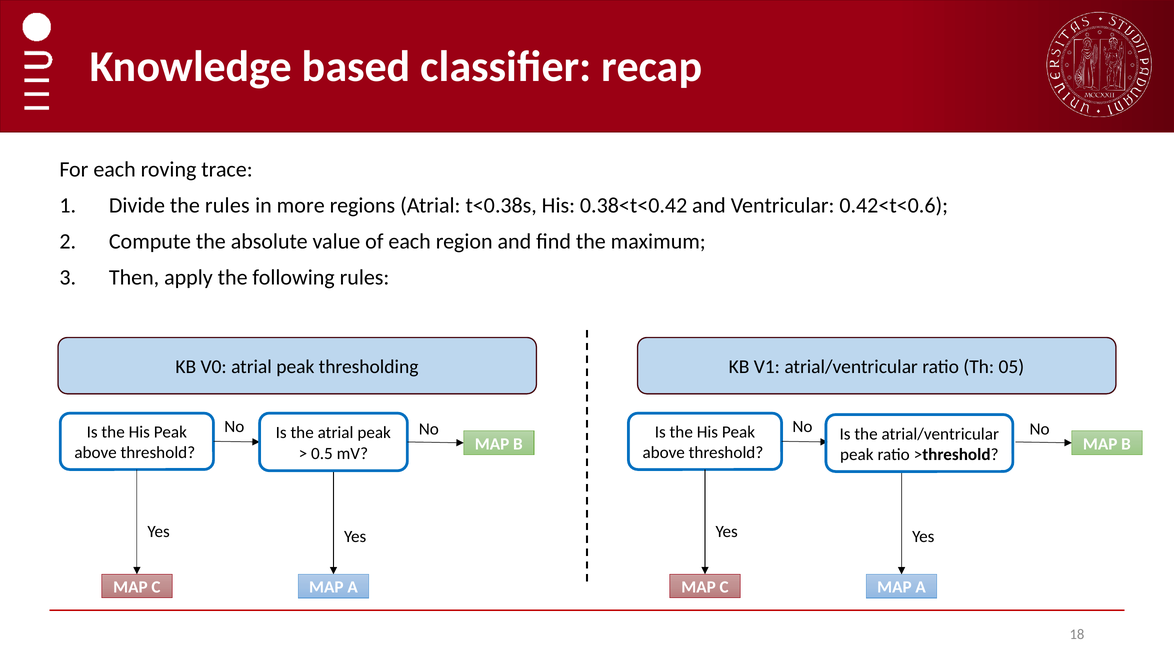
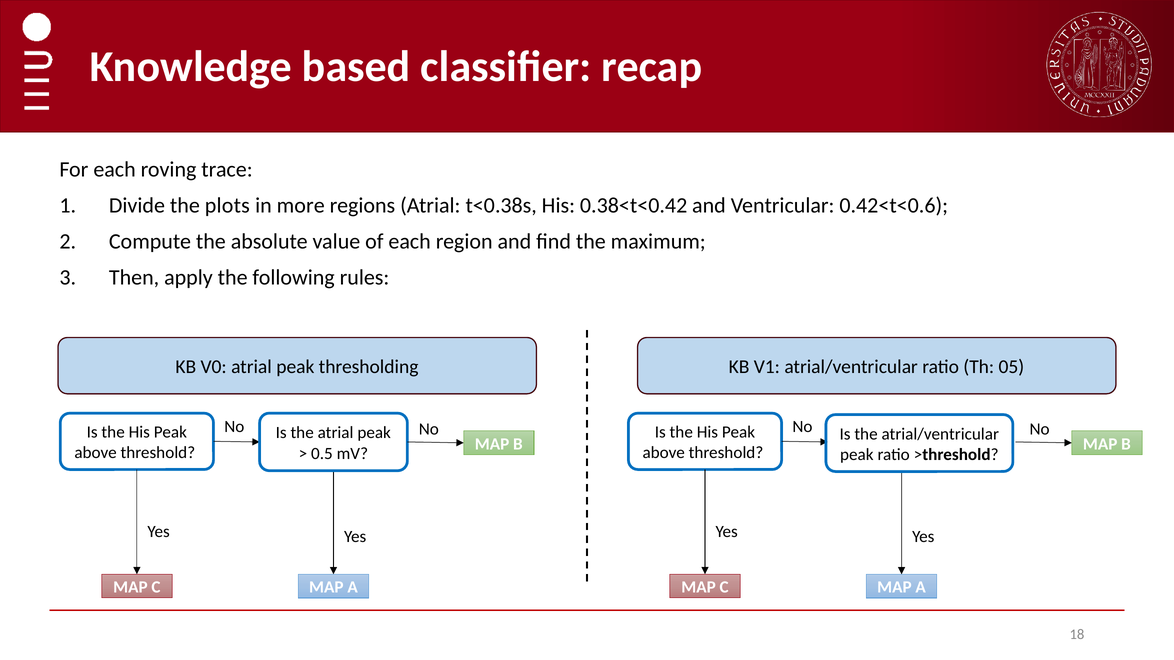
the rules: rules -> plots (227, 206)
